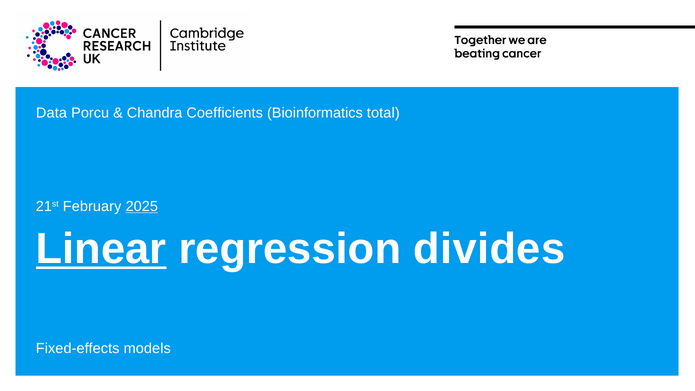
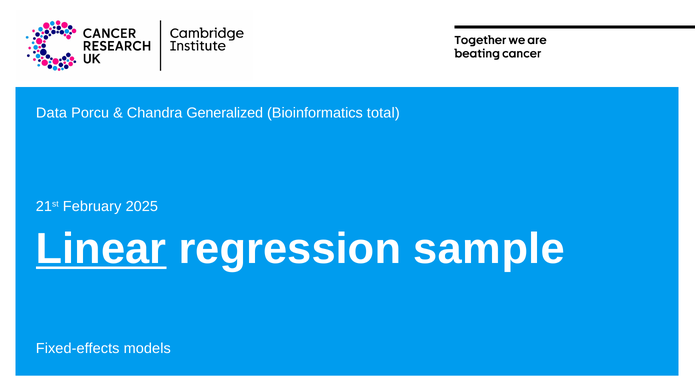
Coefficients: Coefficients -> Generalized (225, 113)
2025 underline: present -> none (142, 207)
divides: divides -> sample (489, 249)
